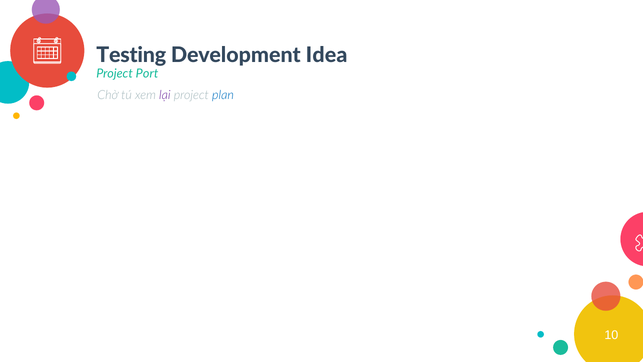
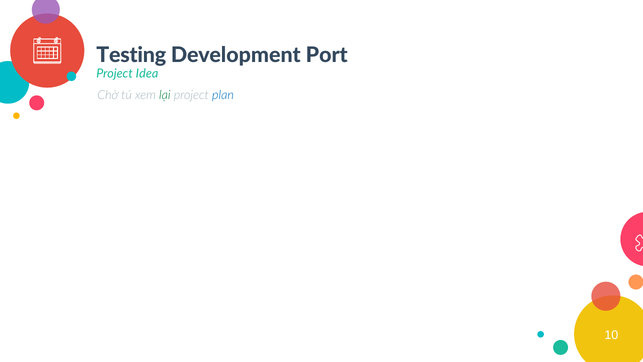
Idea: Idea -> Port (327, 55)
Port: Port -> Idea (147, 73)
lại colour: purple -> green (165, 95)
